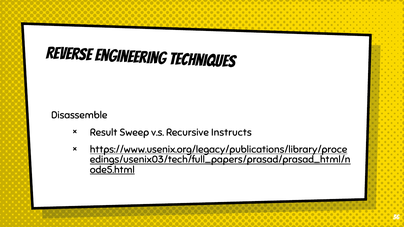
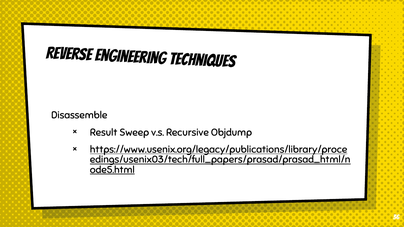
Instructs: Instructs -> Objdump (231, 133)
